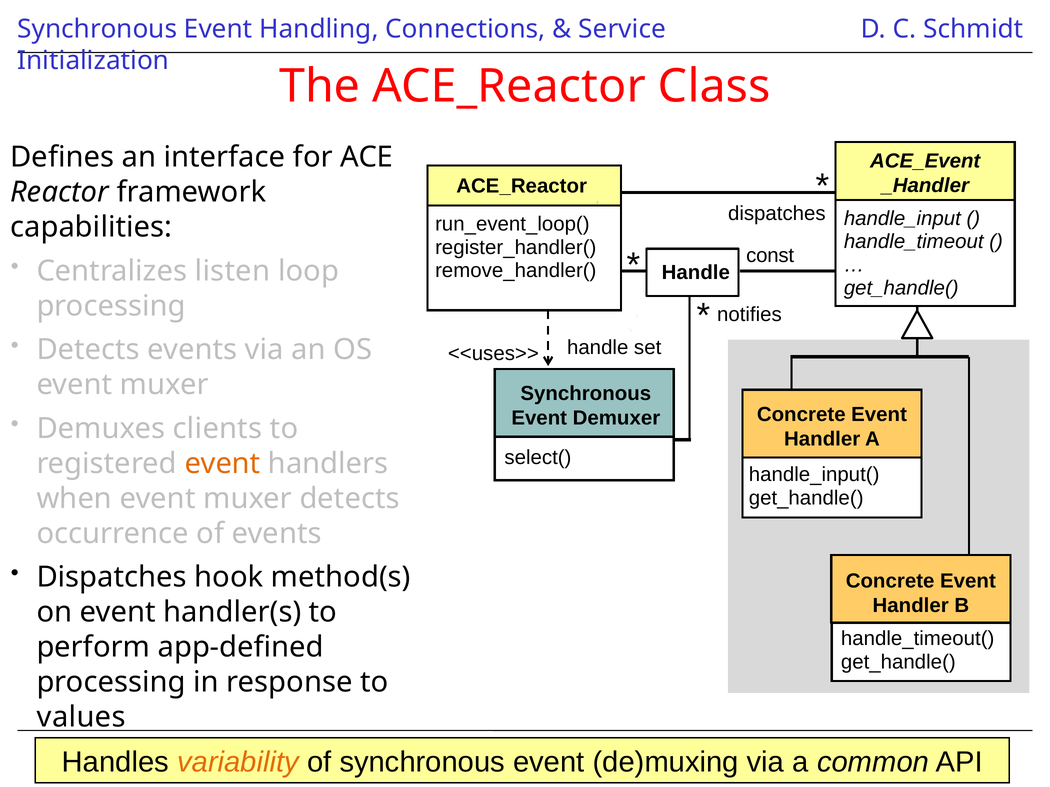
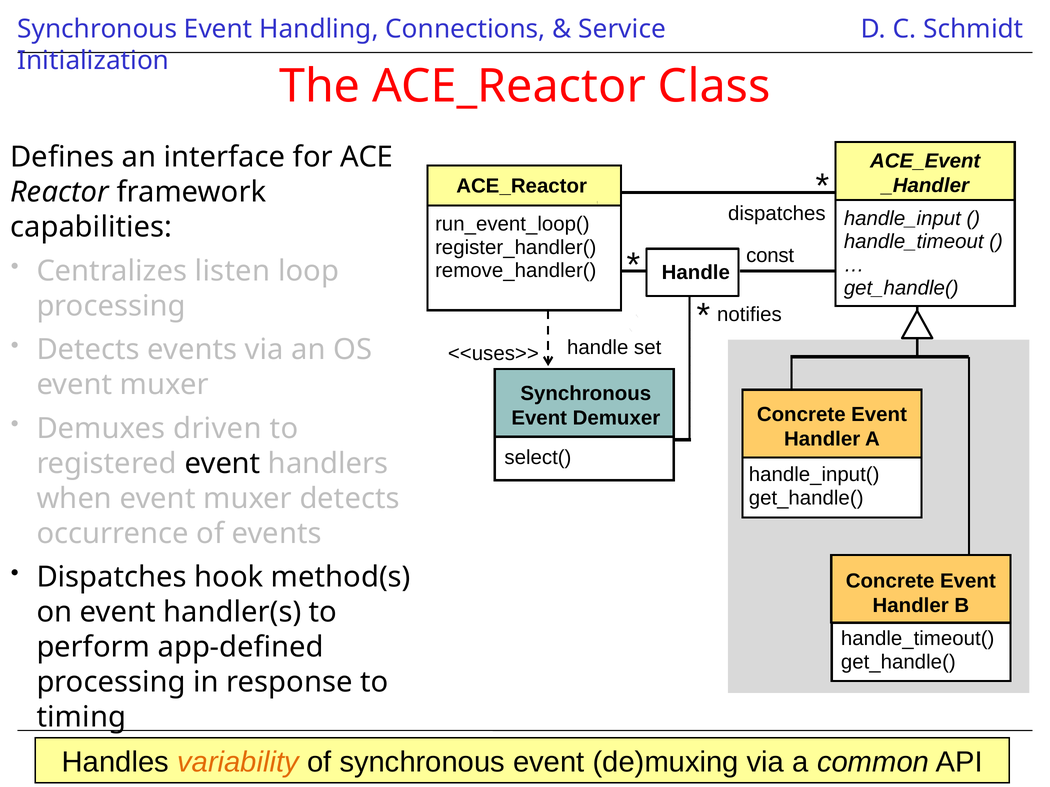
clients: clients -> driven (217, 429)
event colour: orange -> black (222, 464)
values: values -> timing (81, 718)
